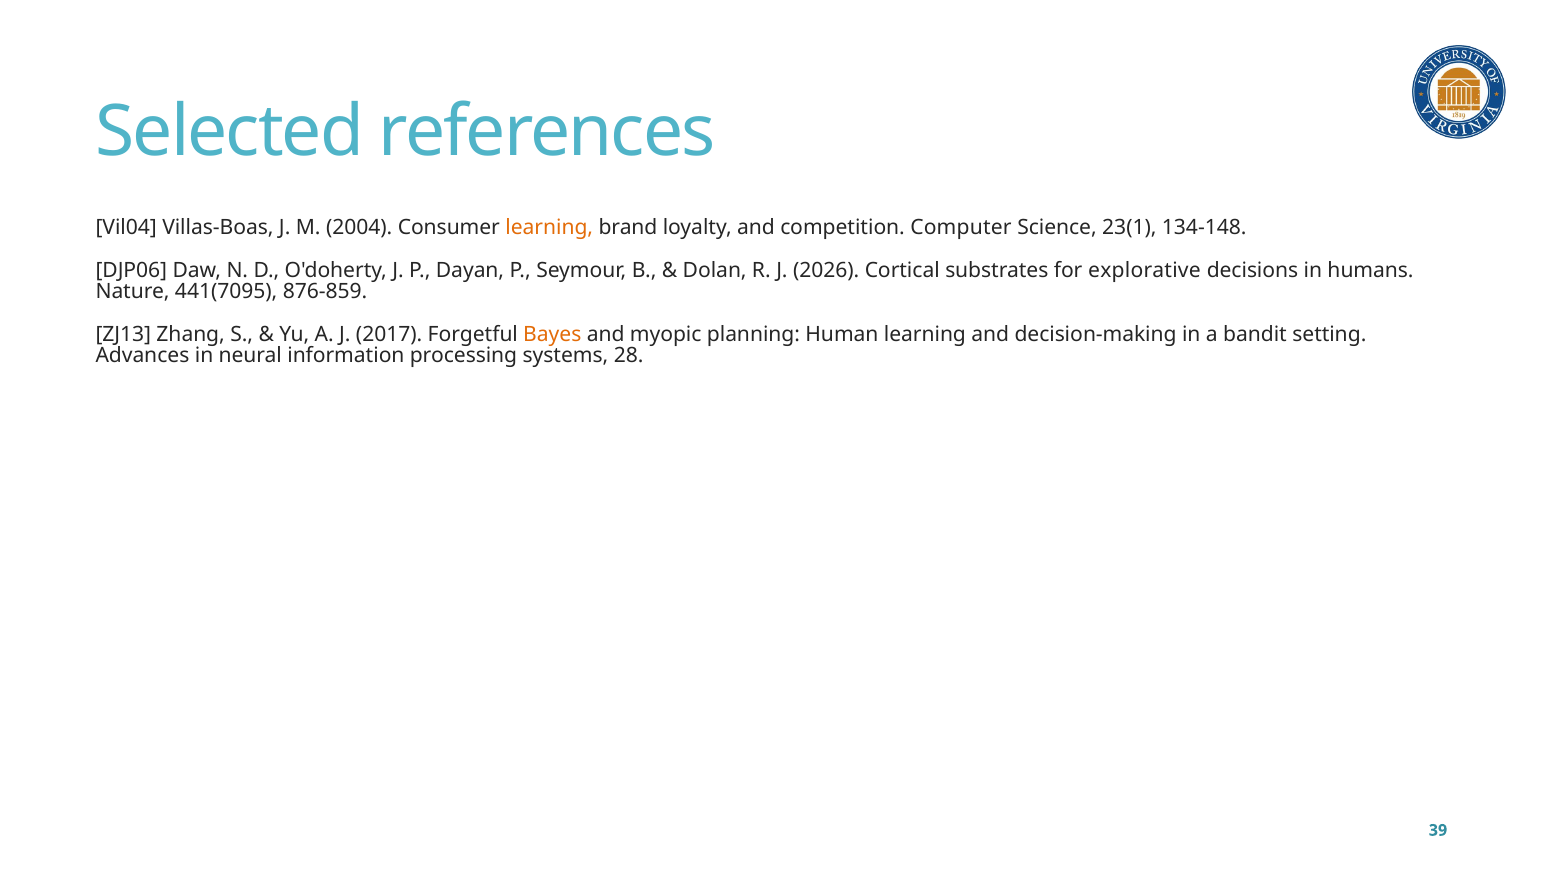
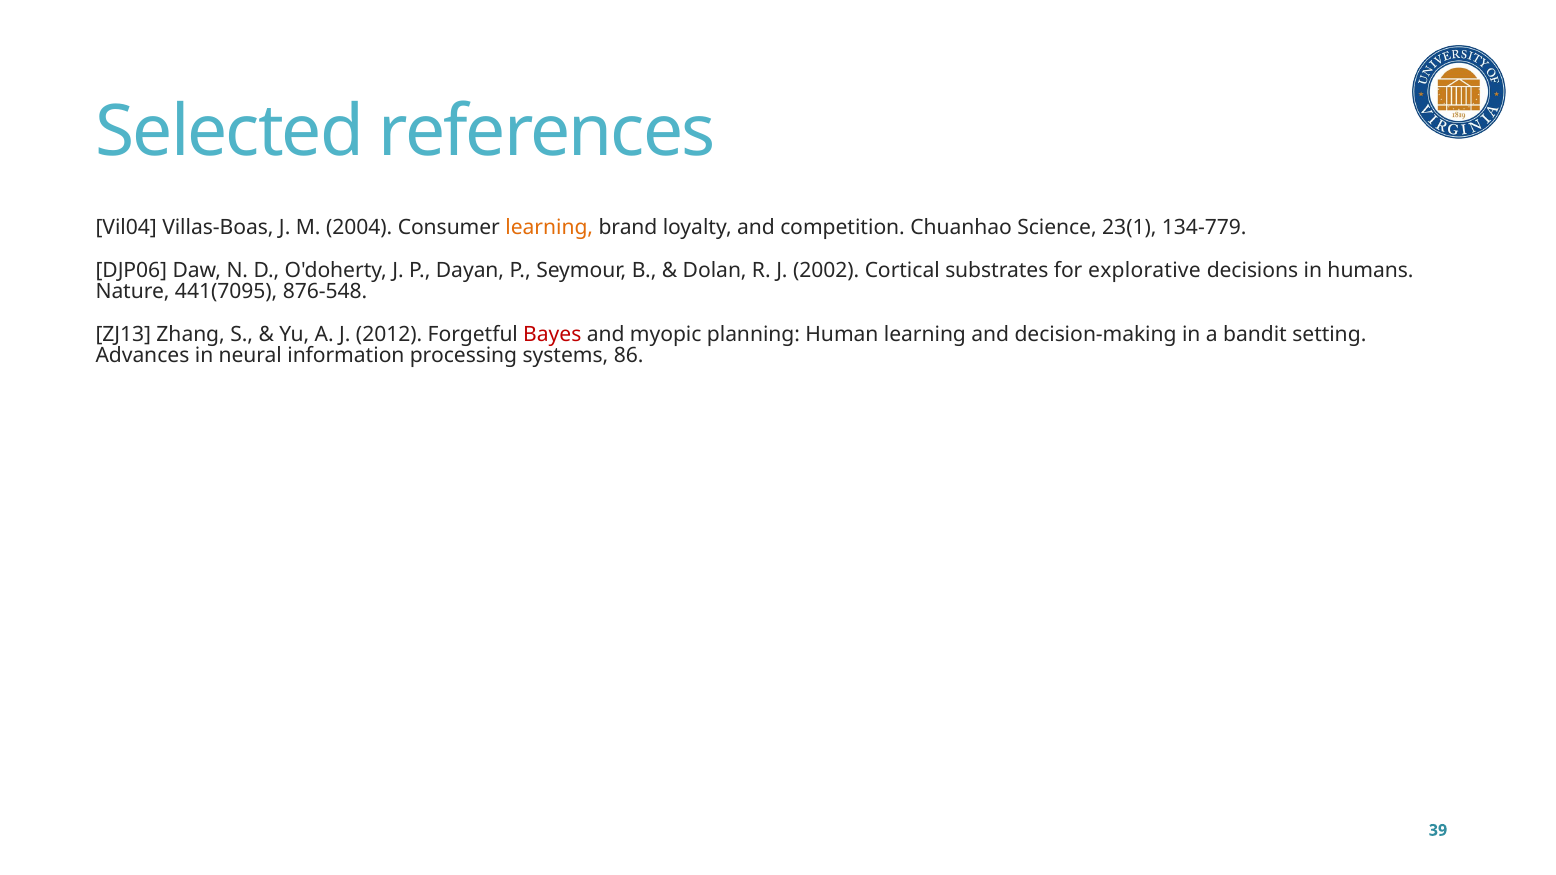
Computer: Computer -> Chuanhao (961, 228)
134-148: 134-148 -> 134-779 (1204, 228)
2026: 2026 -> 2002 (826, 270)
876-859: 876-859 -> 876-548 (325, 292)
2017: 2017 -> 2012 (389, 334)
Bayes colour: orange -> red (552, 334)
28: 28 -> 86 (629, 356)
